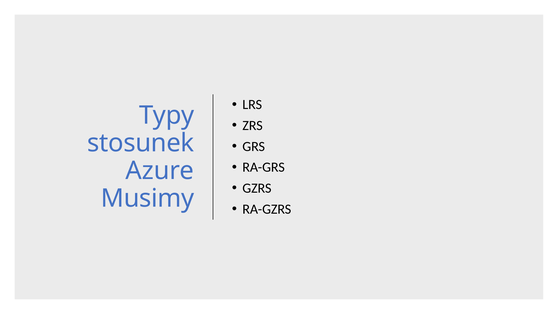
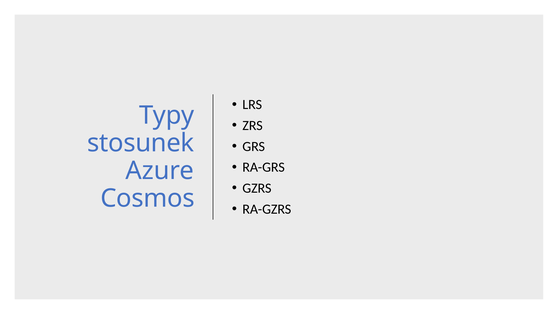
Musimy: Musimy -> Cosmos (148, 198)
